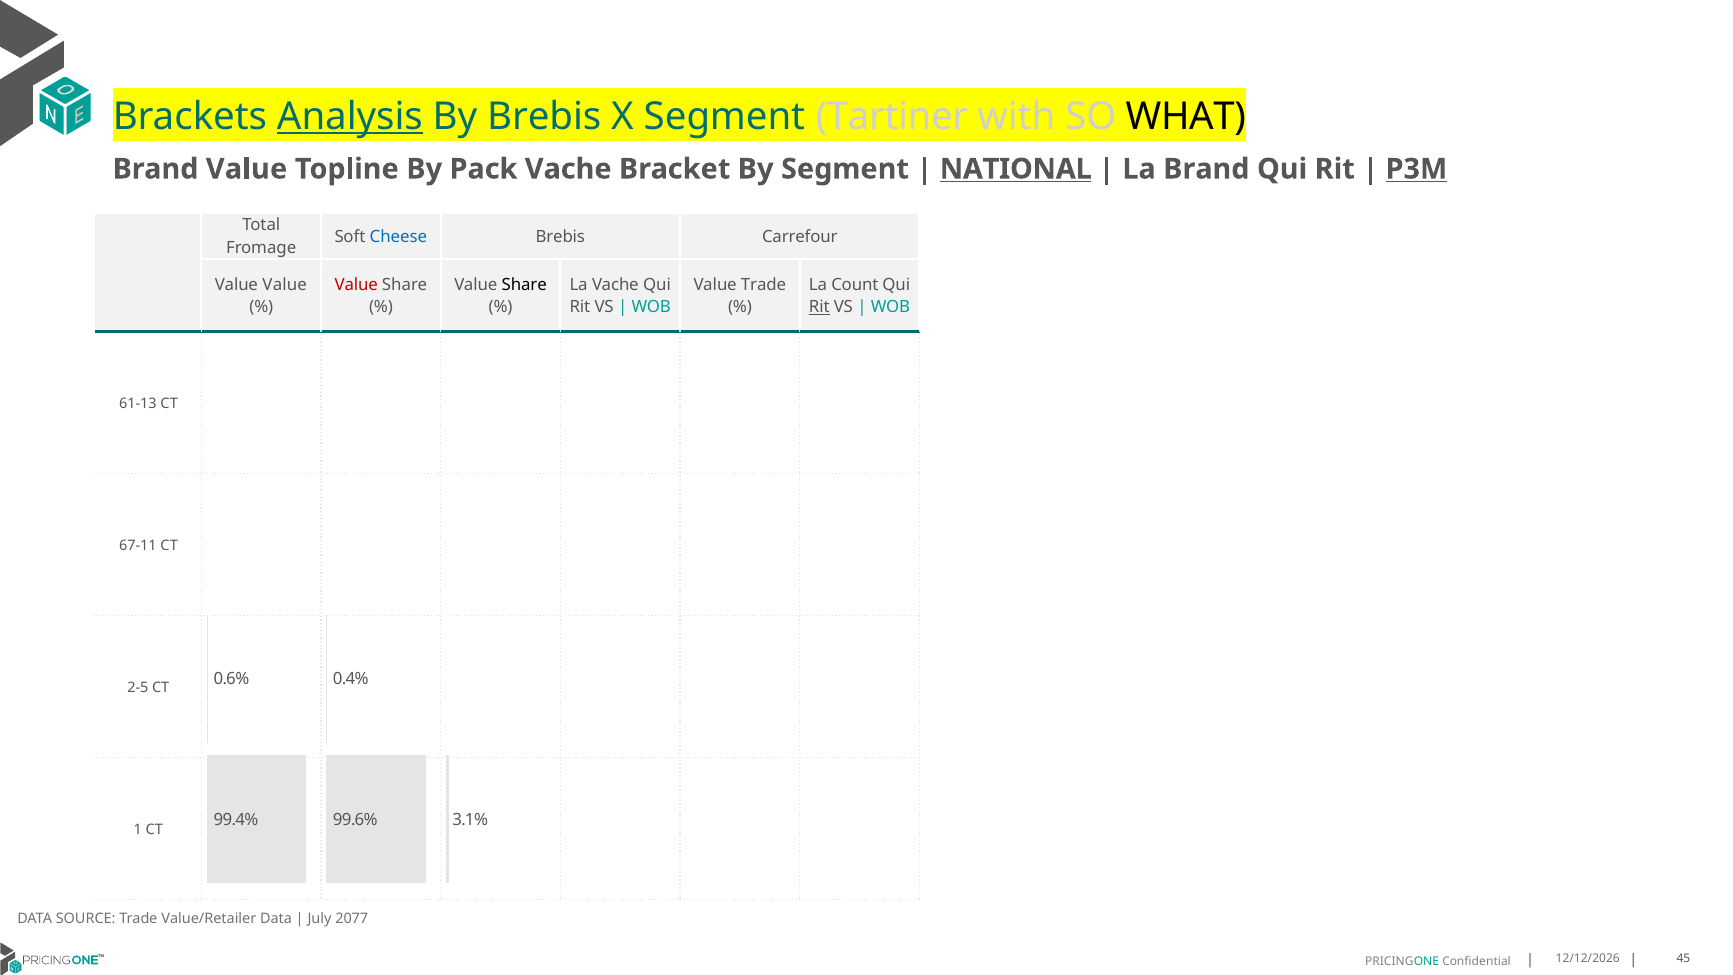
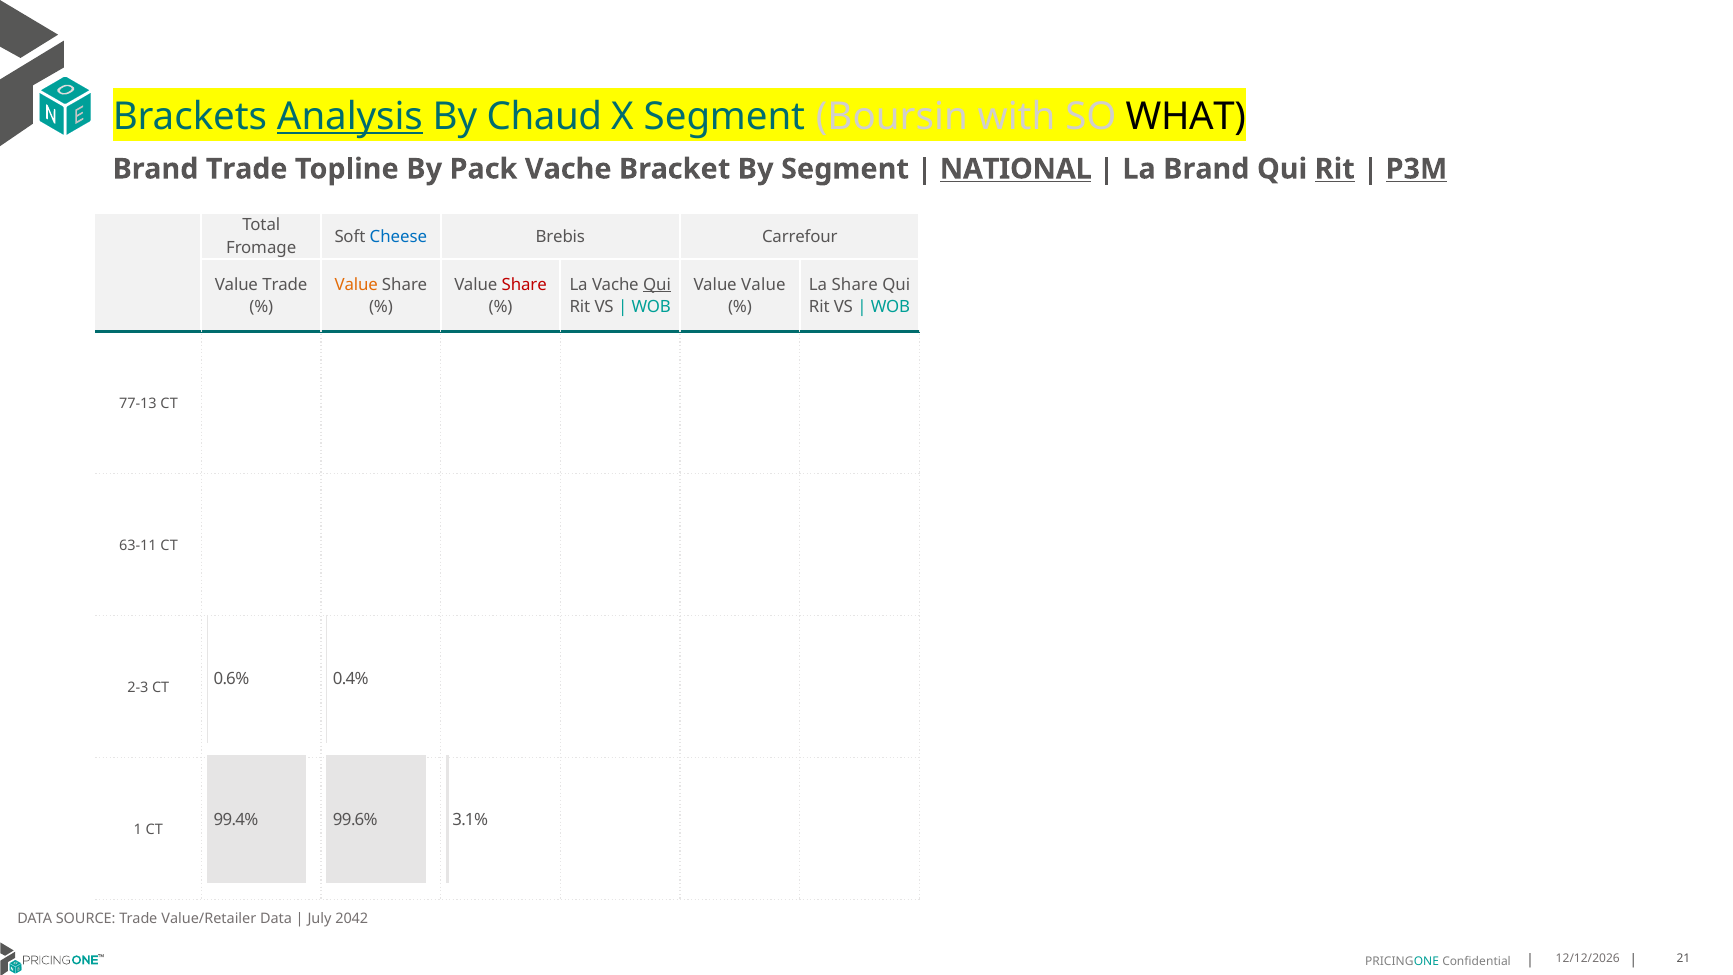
By Brebis: Brebis -> Chaud (544, 116)
Tartiner: Tartiner -> Boursin (892, 116)
Brand Value: Value -> Trade (247, 169)
Rit underline: none -> present (1335, 169)
Value Value: Value -> Trade (285, 285)
Value colour: red -> orange (356, 285)
Share colour: black -> red (524, 285)
Qui underline: none -> present (657, 285)
Value Trade: Trade -> Value (763, 285)
La Count: Count -> Share (855, 285)
Rit underline: present -> none (819, 307)
61-13: 61-13 -> 77-13 (138, 404)
67-11: 67-11 -> 63-11 (138, 546)
2-5: 2-5 -> 2-3 (138, 688)
2077: 2077 -> 2042 (352, 918)
45: 45 -> 21 (1683, 958)
